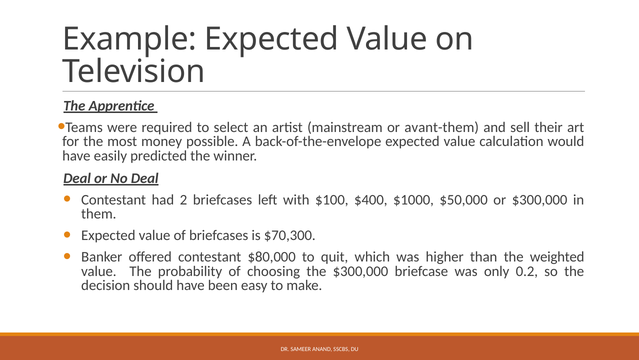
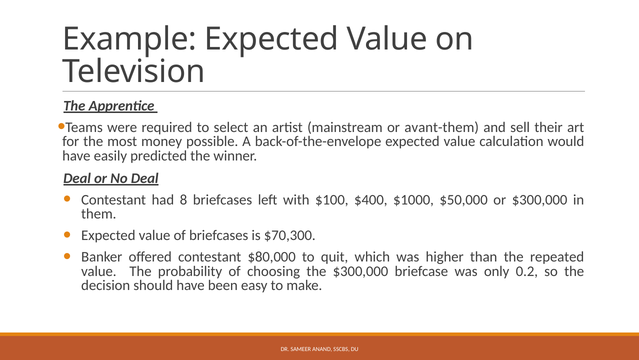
2: 2 -> 8 (183, 200)
weighted: weighted -> repeated (557, 257)
